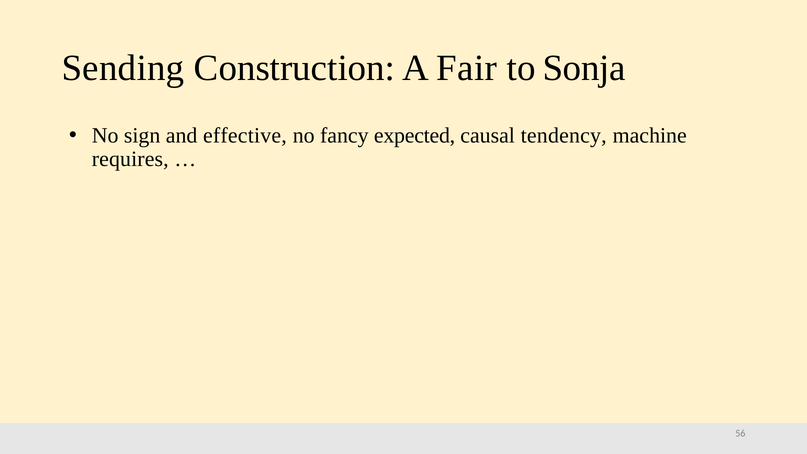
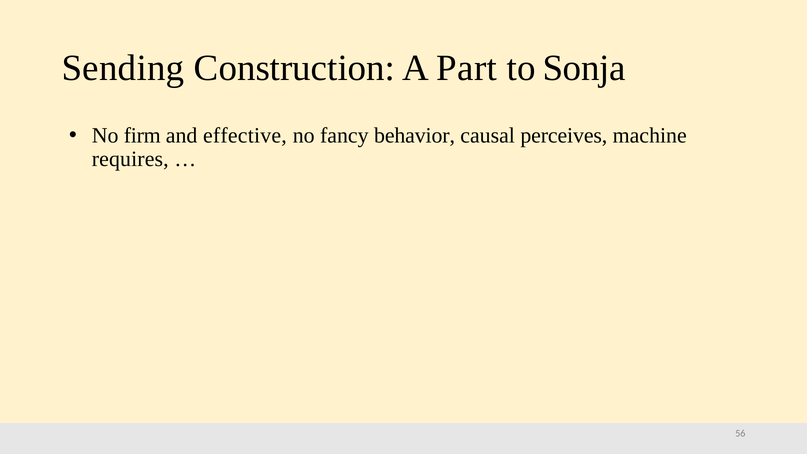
Fair: Fair -> Part (467, 68)
sign: sign -> firm (142, 136)
expected: expected -> behavior (415, 136)
tendency: tendency -> perceives (564, 136)
